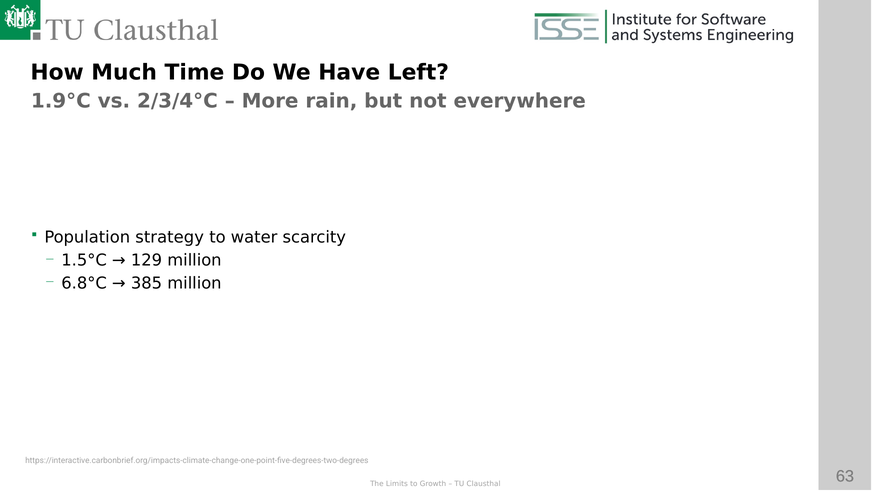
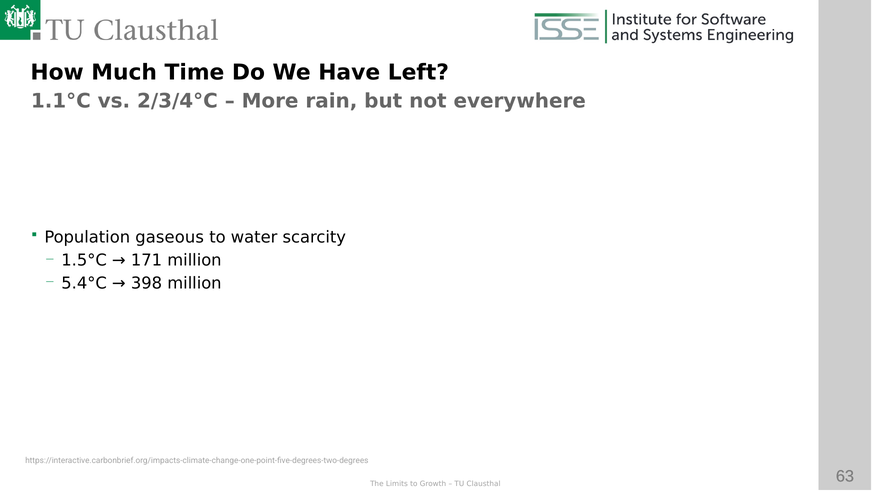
1.9°C: 1.9°C -> 1.1°C (61, 101)
strategy: strategy -> gaseous (170, 237)
129: 129 -> 171 (147, 260)
6.8°C: 6.8°C -> 5.4°C (84, 283)
385: 385 -> 398 (147, 283)
